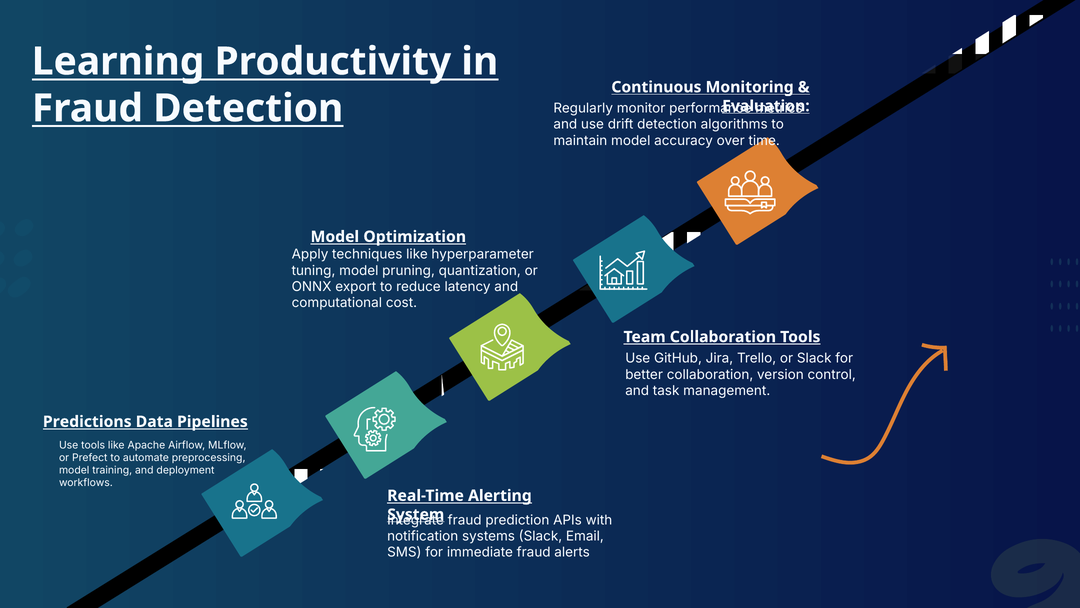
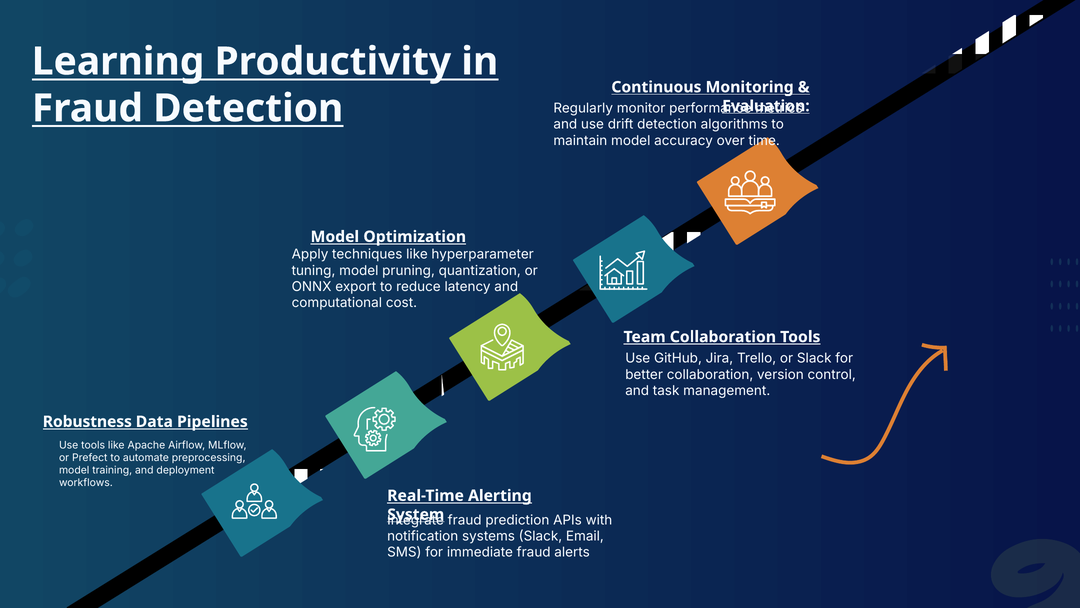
Predictions: Predictions -> Robustness (87, 421)
